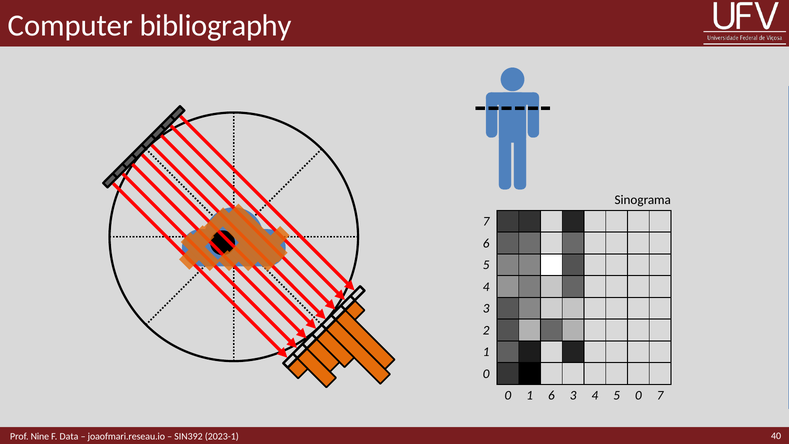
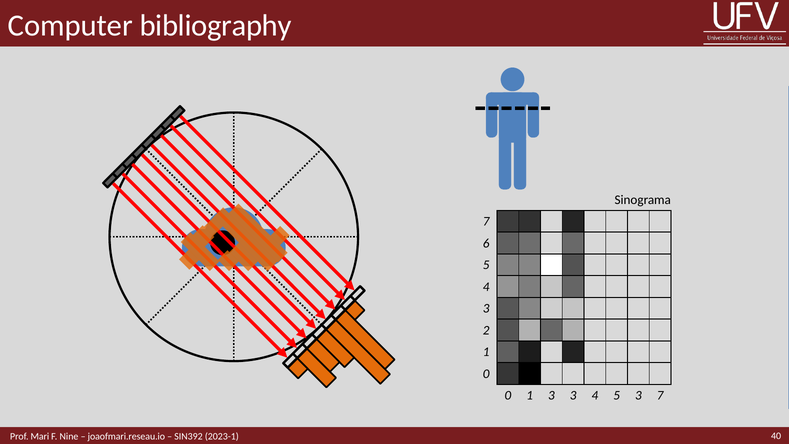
1 6: 6 -> 3 (551, 395)
5 0: 0 -> 3 (638, 395)
Nine: Nine -> Mari (40, 436)
Data: Data -> Nine (69, 436)
